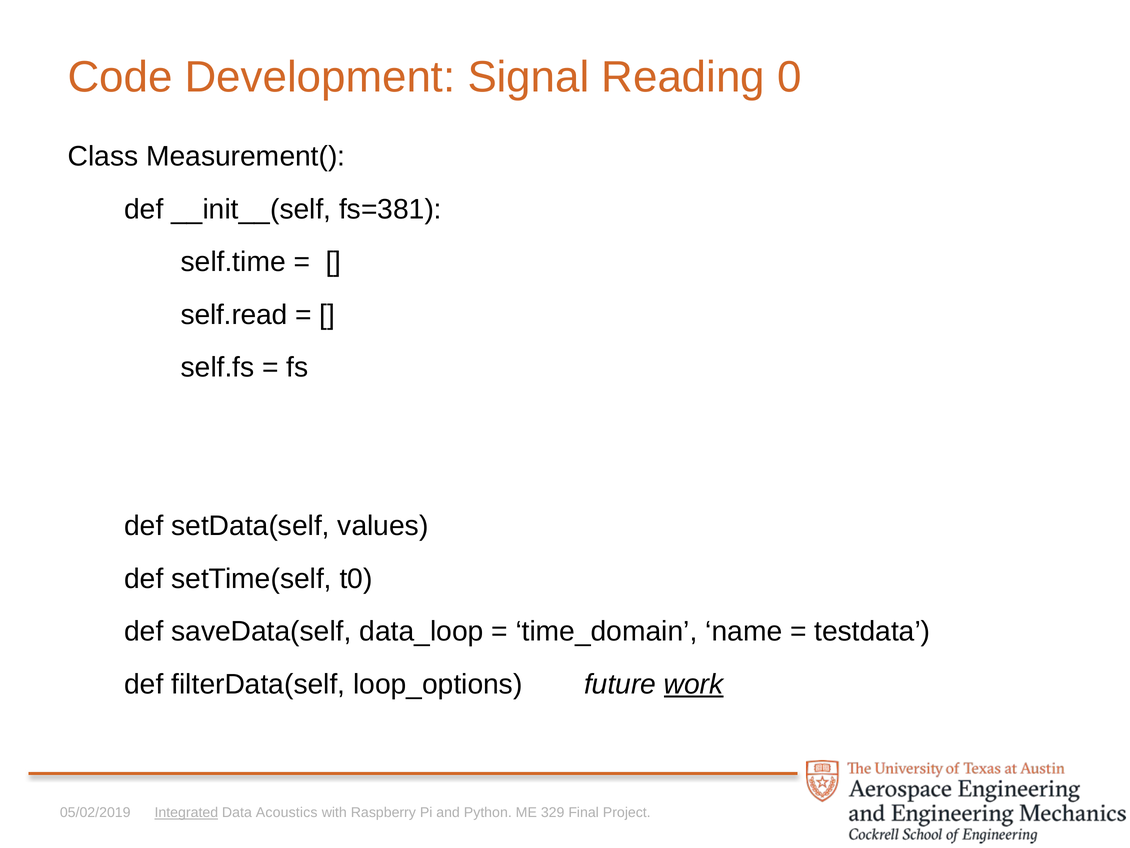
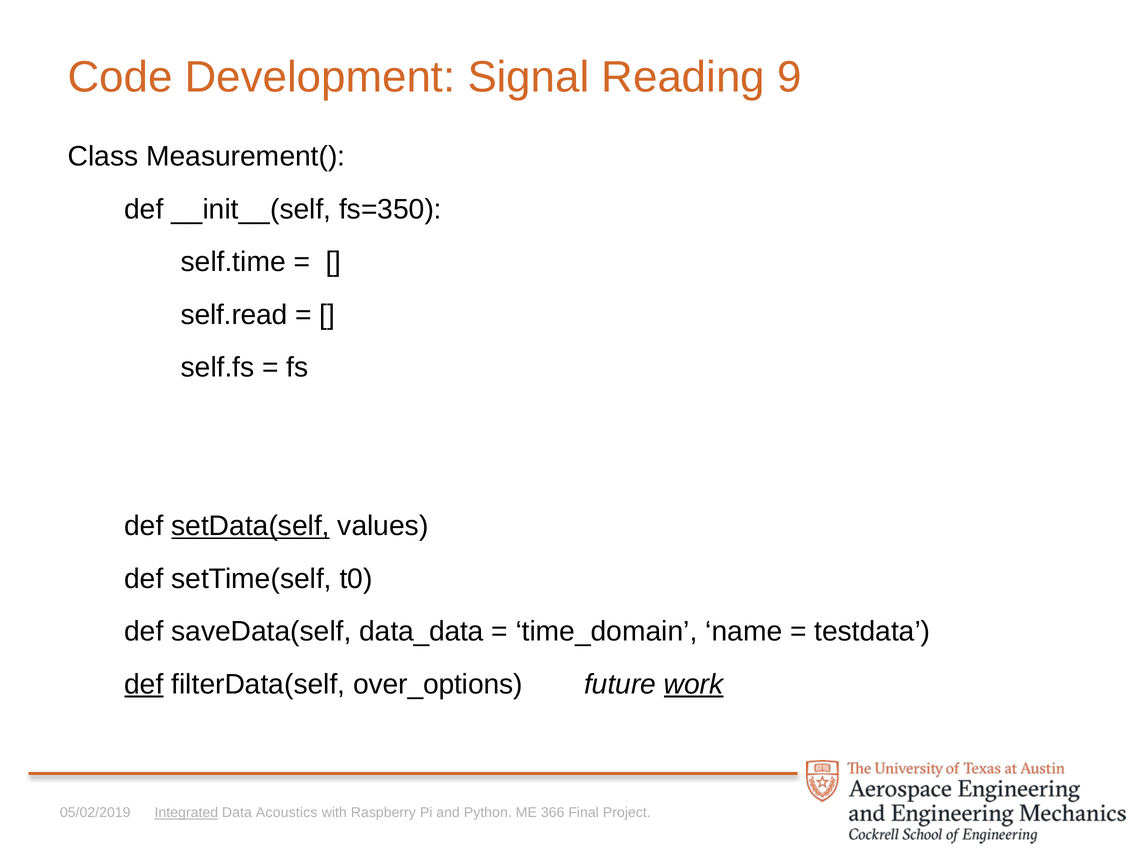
0: 0 -> 9 (789, 77)
fs=381: fs=381 -> fs=350 (390, 209)
setData(self underline: none -> present (250, 526)
data_loop: data_loop -> data_data (422, 631)
def underline: none -> present (144, 684)
loop_options: loop_options -> over_options (438, 684)
329: 329 -> 366 (553, 812)
